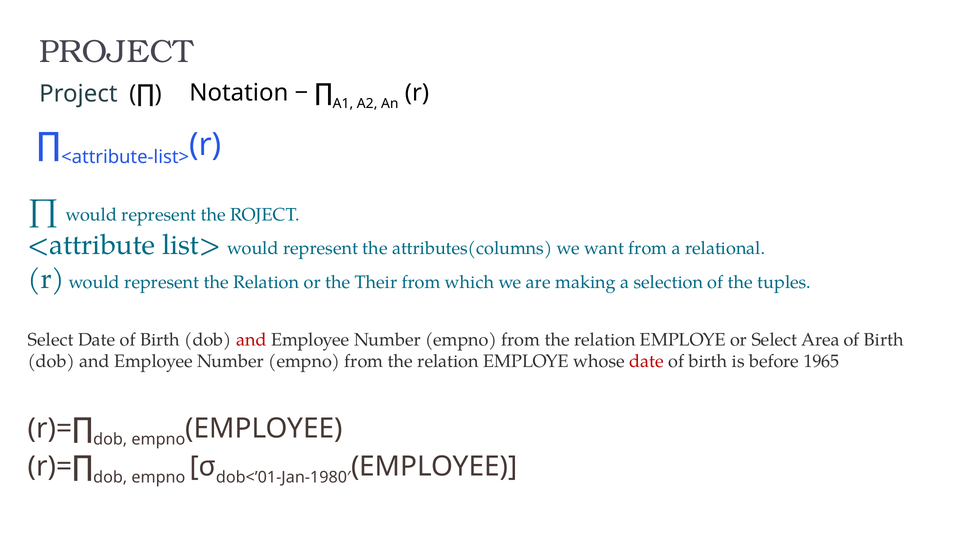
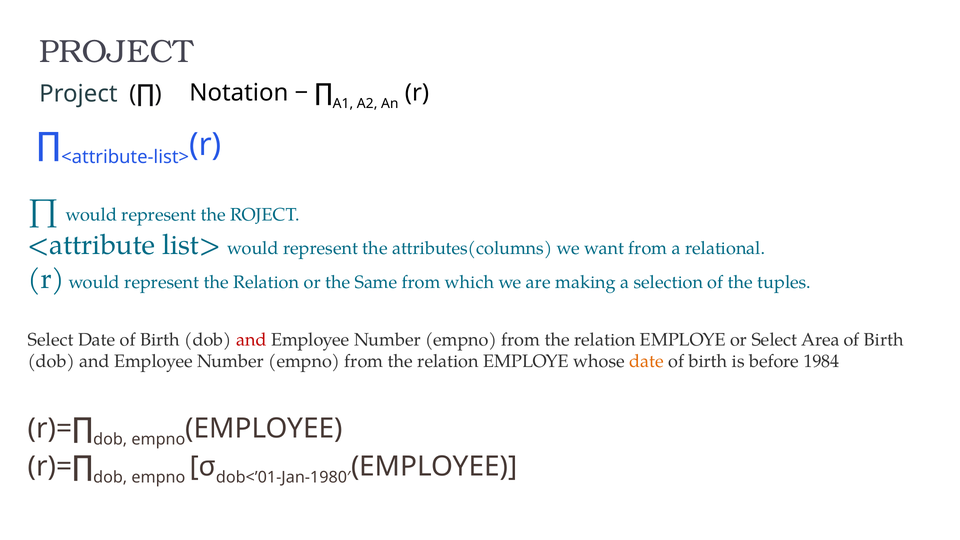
Their: Their -> Same (376, 282)
date colour: red -> orange (647, 361)
1965: 1965 -> 1984 (821, 361)
